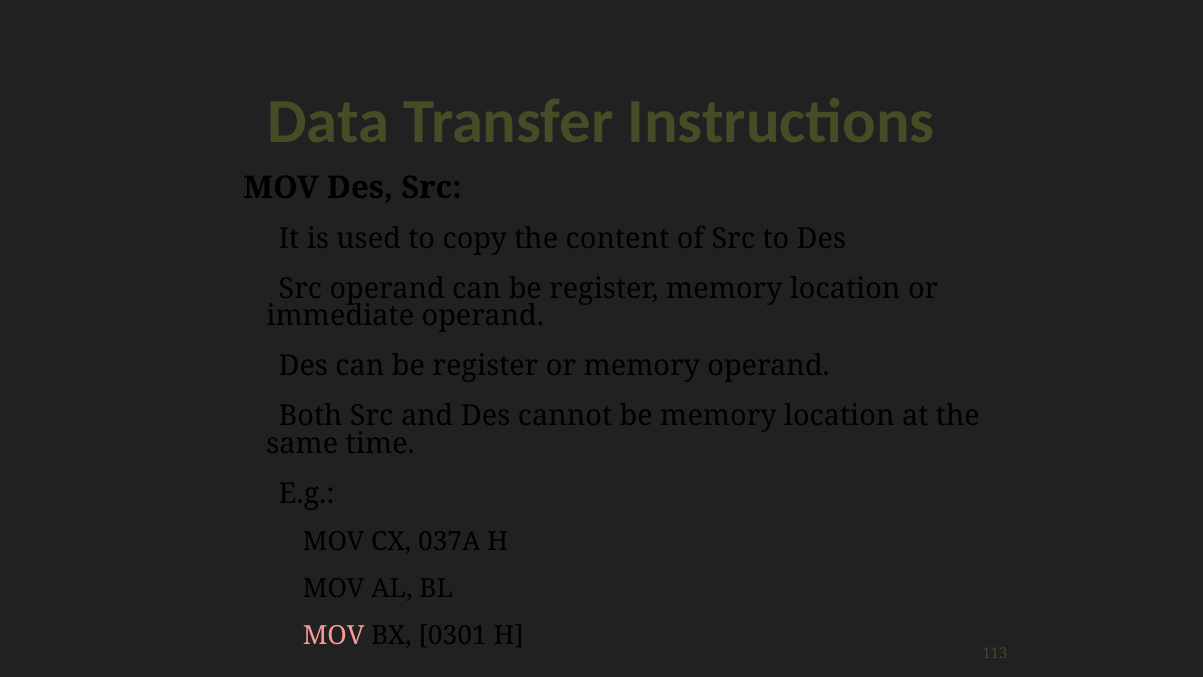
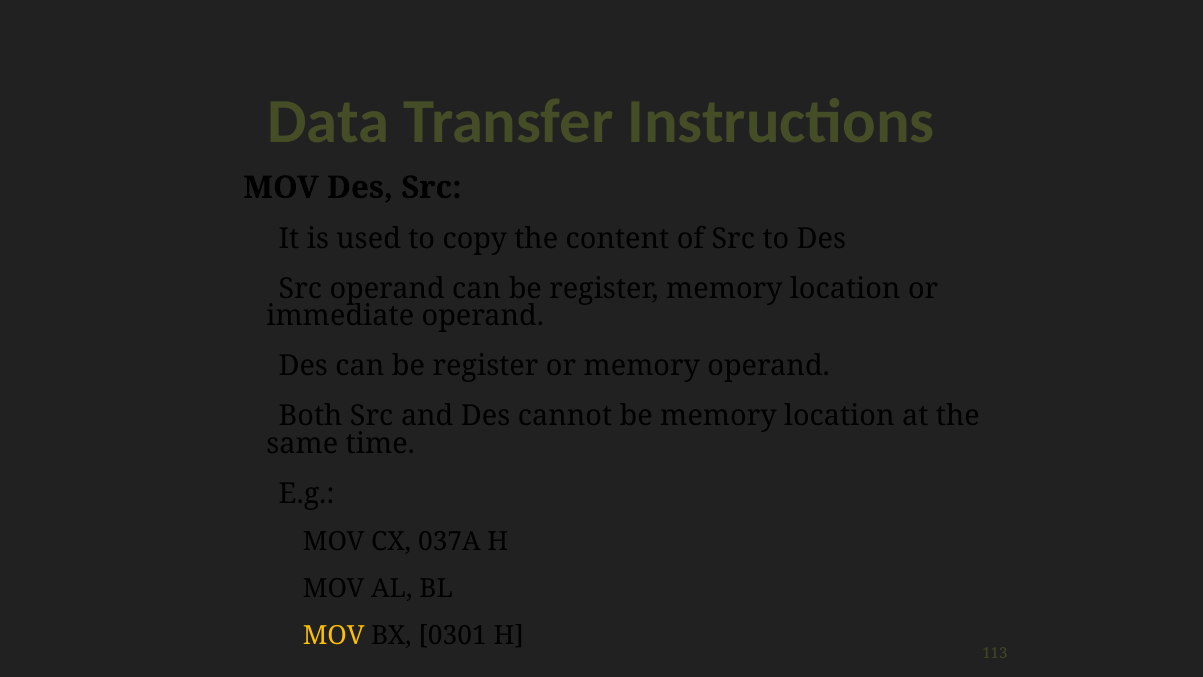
MOV colour: pink -> yellow (334, 635)
